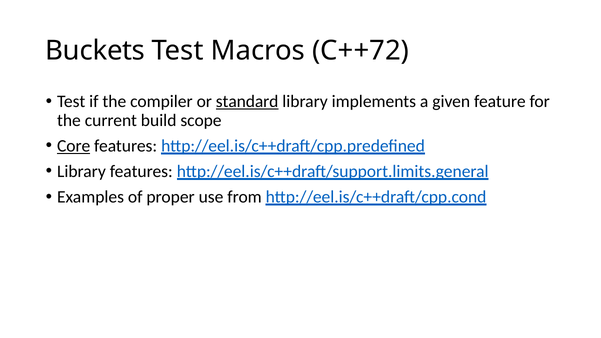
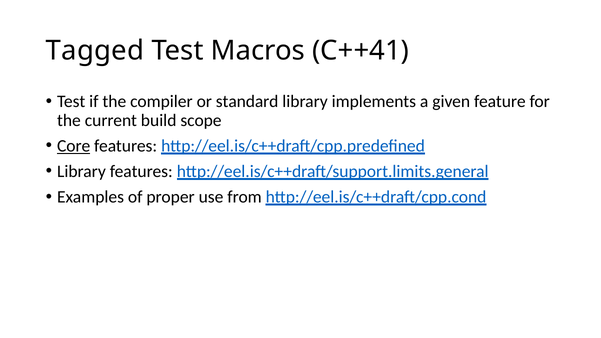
Buckets: Buckets -> Tagged (95, 50)
C++72: C++72 -> C++41 (361, 50)
standard underline: present -> none (247, 102)
